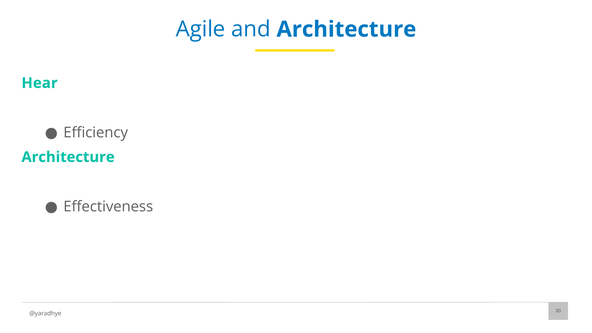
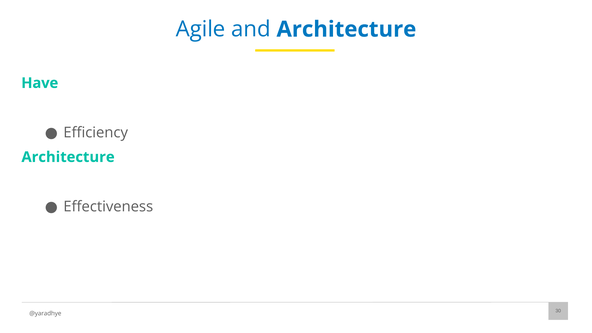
Hear: Hear -> Have (40, 83)
